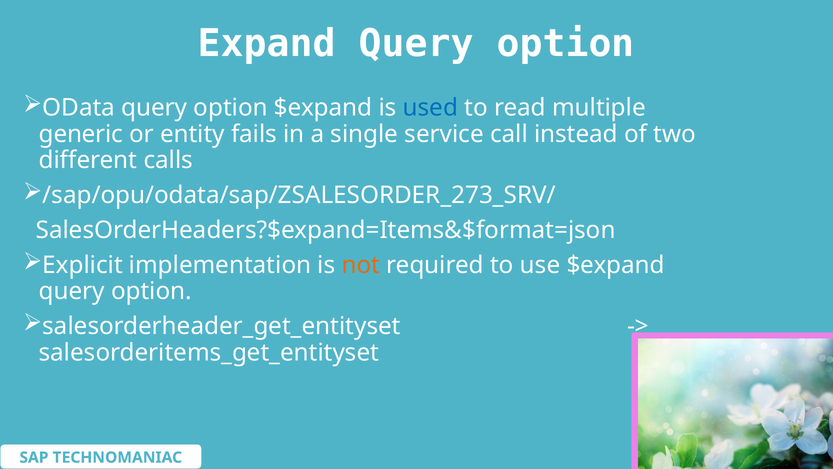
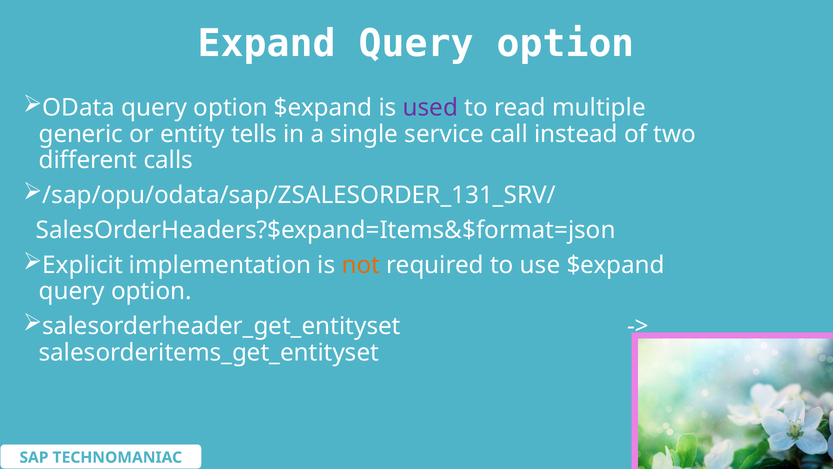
used colour: blue -> purple (430, 108)
fails: fails -> tells (254, 134)
/sap/opu/odata/sap/ZSALESORDER_273_SRV/: /sap/opu/odata/sap/ZSALESORDER_273_SRV/ -> /sap/opu/odata/sap/ZSALESORDER_131_SRV/ (299, 195)
